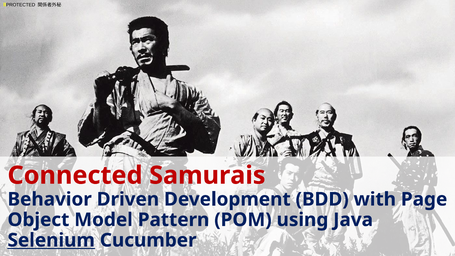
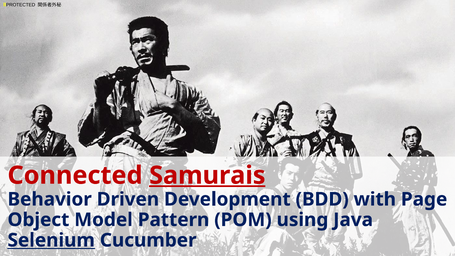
Samurais underline: none -> present (207, 175)
